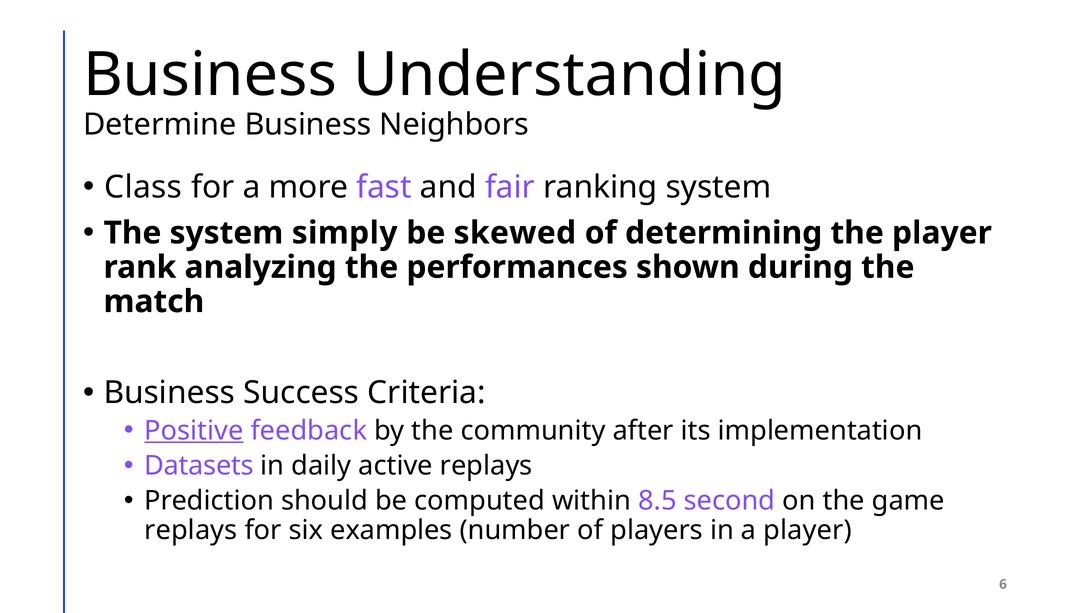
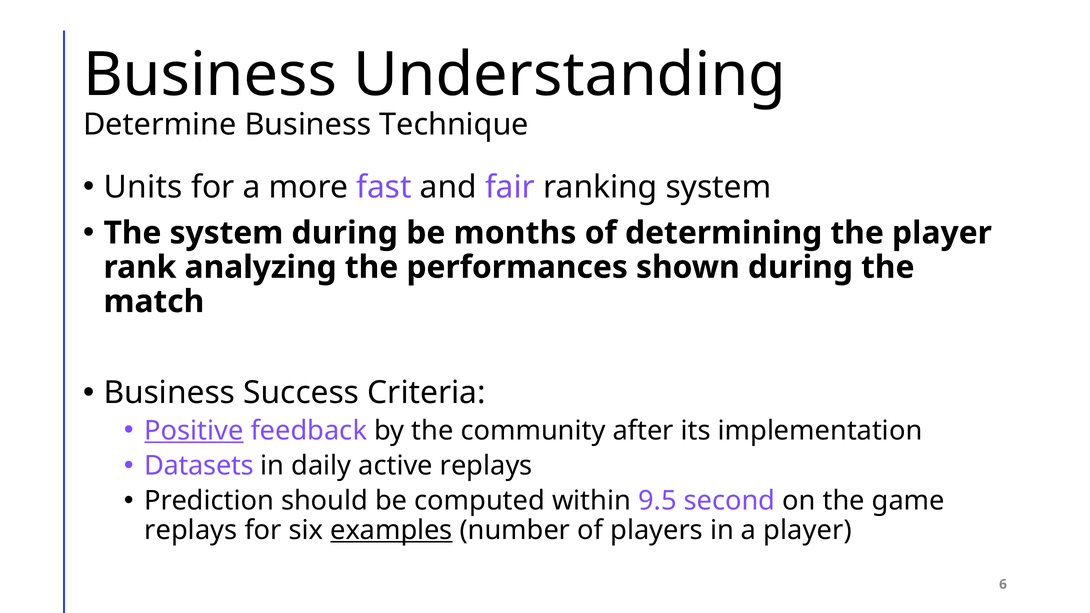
Neighbors: Neighbors -> Technique (454, 125)
Class: Class -> Units (143, 187)
system simply: simply -> during (345, 233)
skewed: skewed -> months (515, 233)
8.5: 8.5 -> 9.5 (657, 501)
examples underline: none -> present (391, 530)
